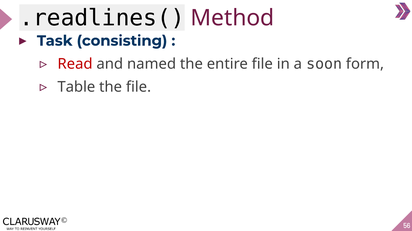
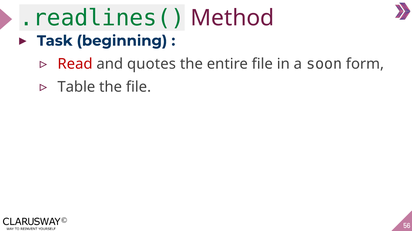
.readlines( colour: black -> green (102, 18)
consisting: consisting -> beginning (122, 41)
named: named -> quotes (151, 64)
